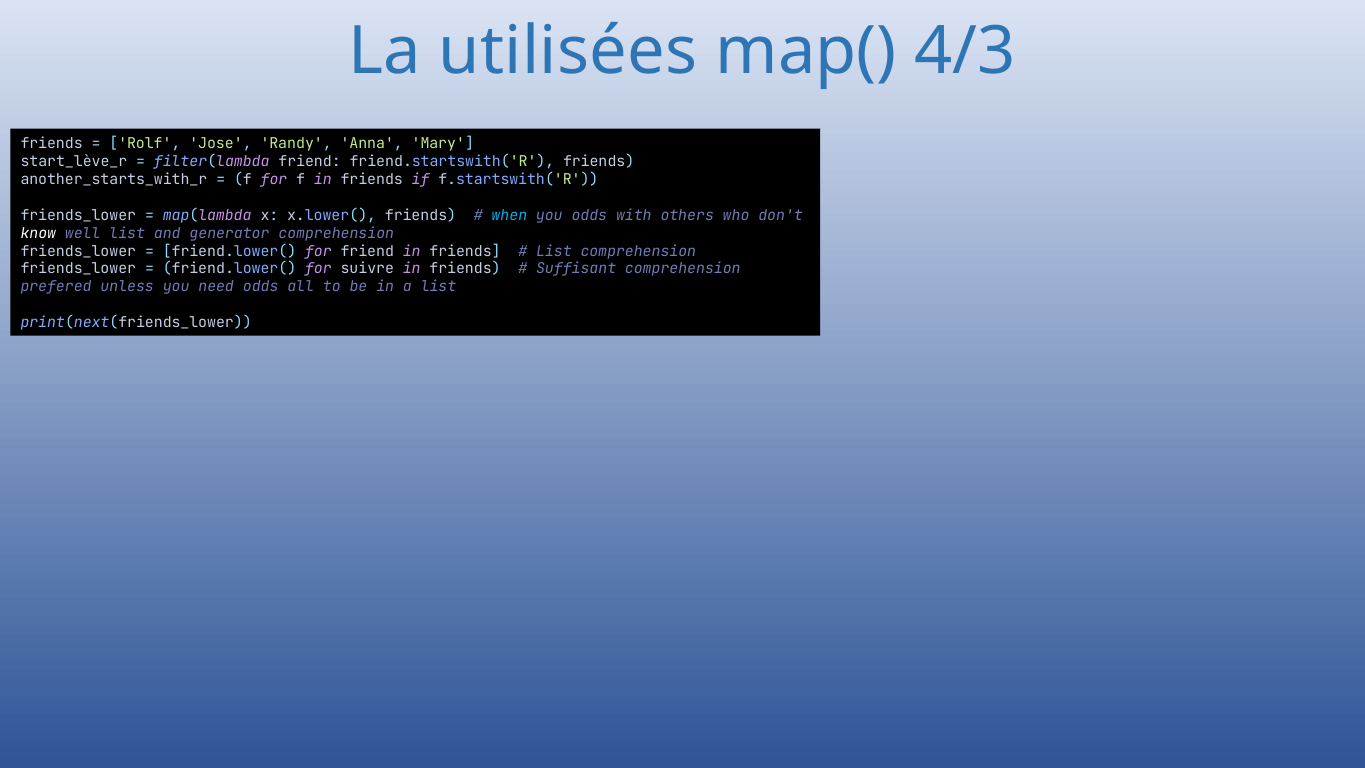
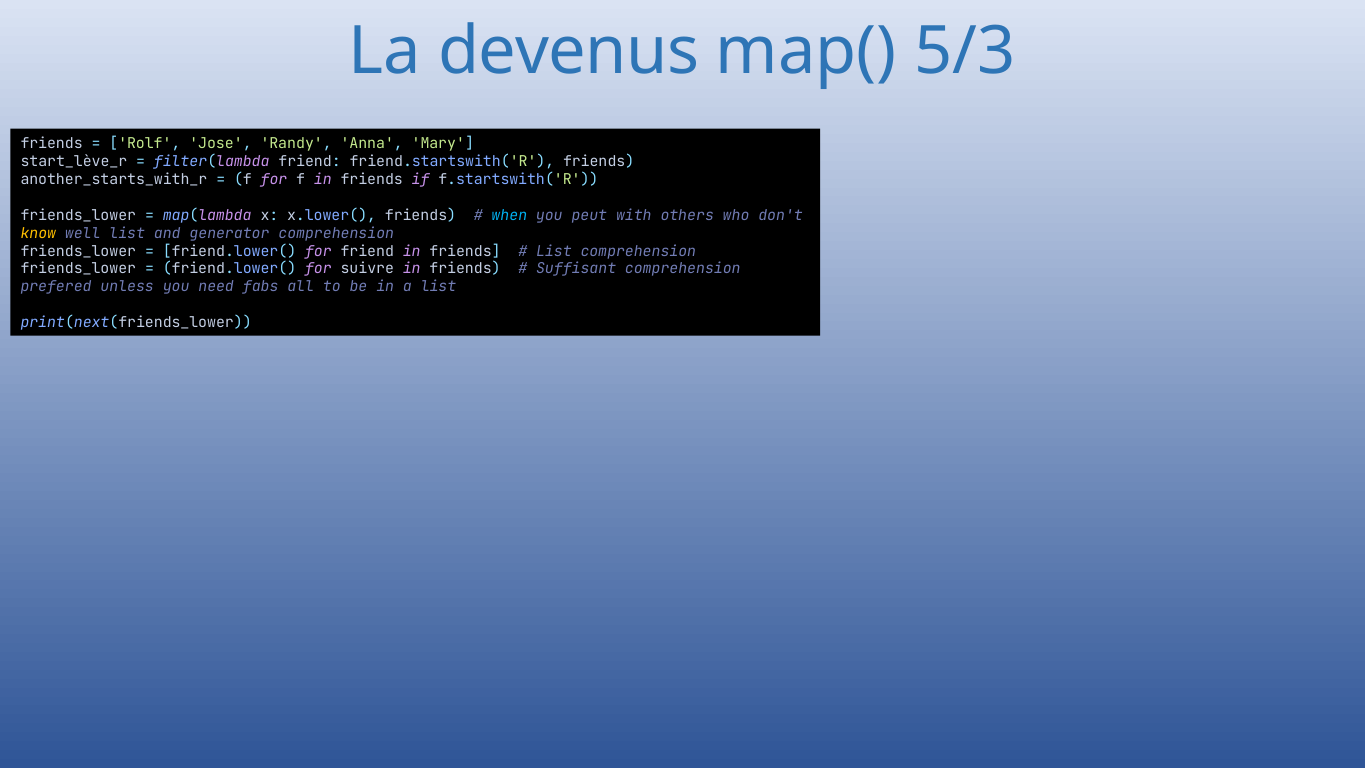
utilisées: utilisées -> devenus (569, 51)
4/3: 4/3 -> 5/3 (965, 51)
you odds: odds -> peut (589, 215)
know colour: white -> yellow (38, 233)
need odds: odds -> fabs (261, 287)
